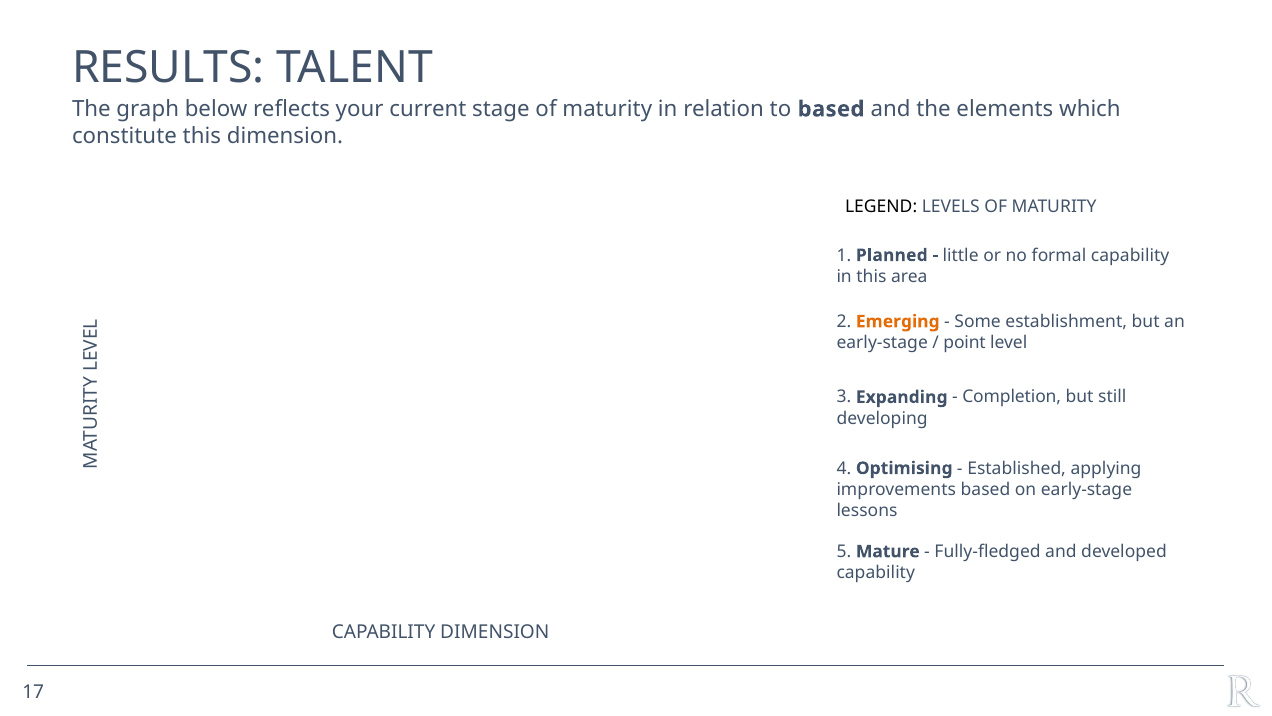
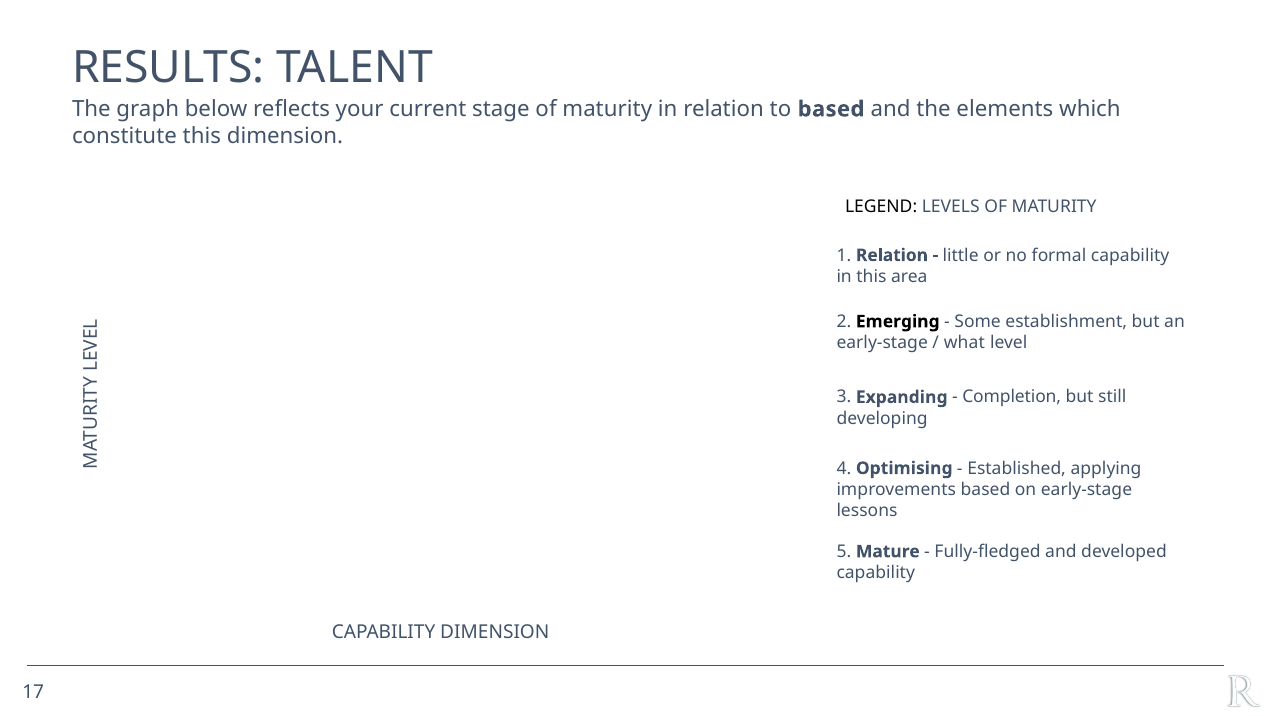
1 Planned: Planned -> Relation (892, 255)
Emerging colour: orange -> black (898, 321)
point: point -> what (964, 342)
